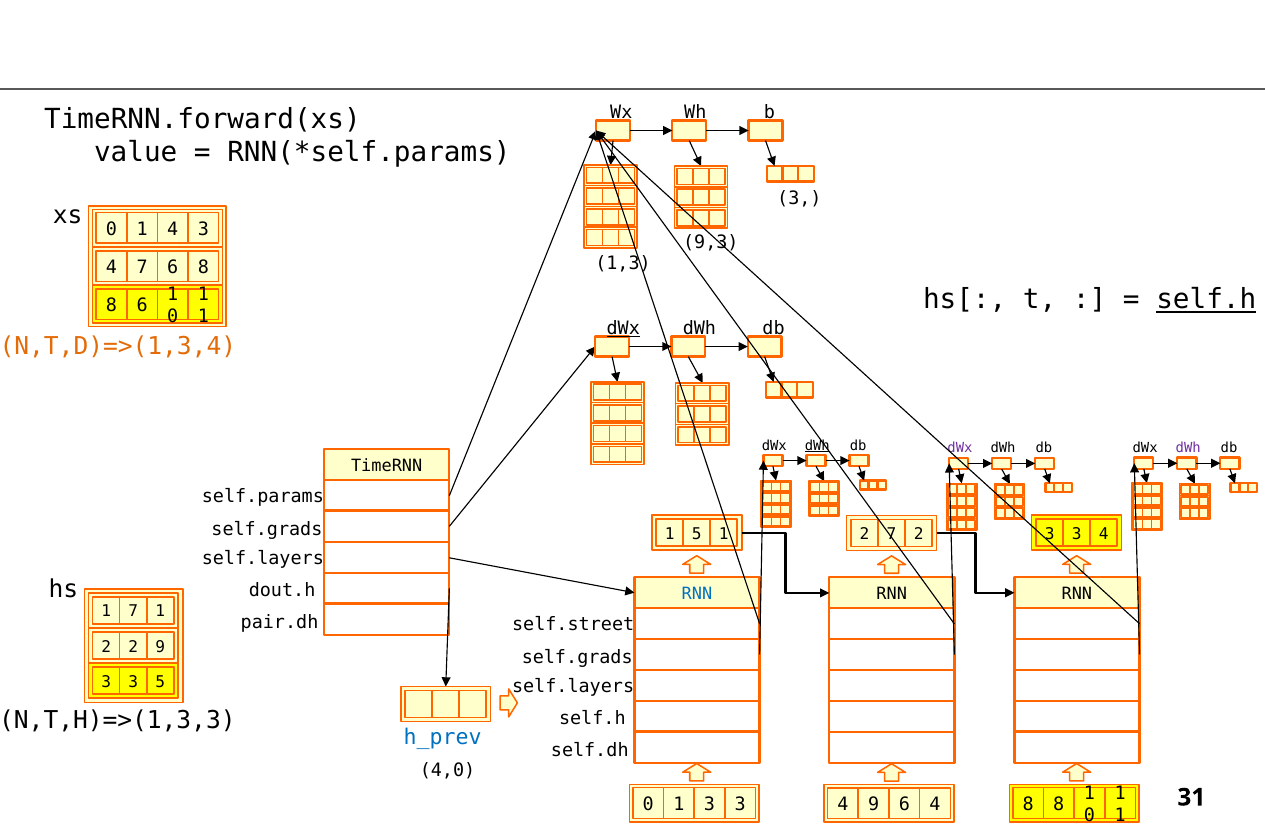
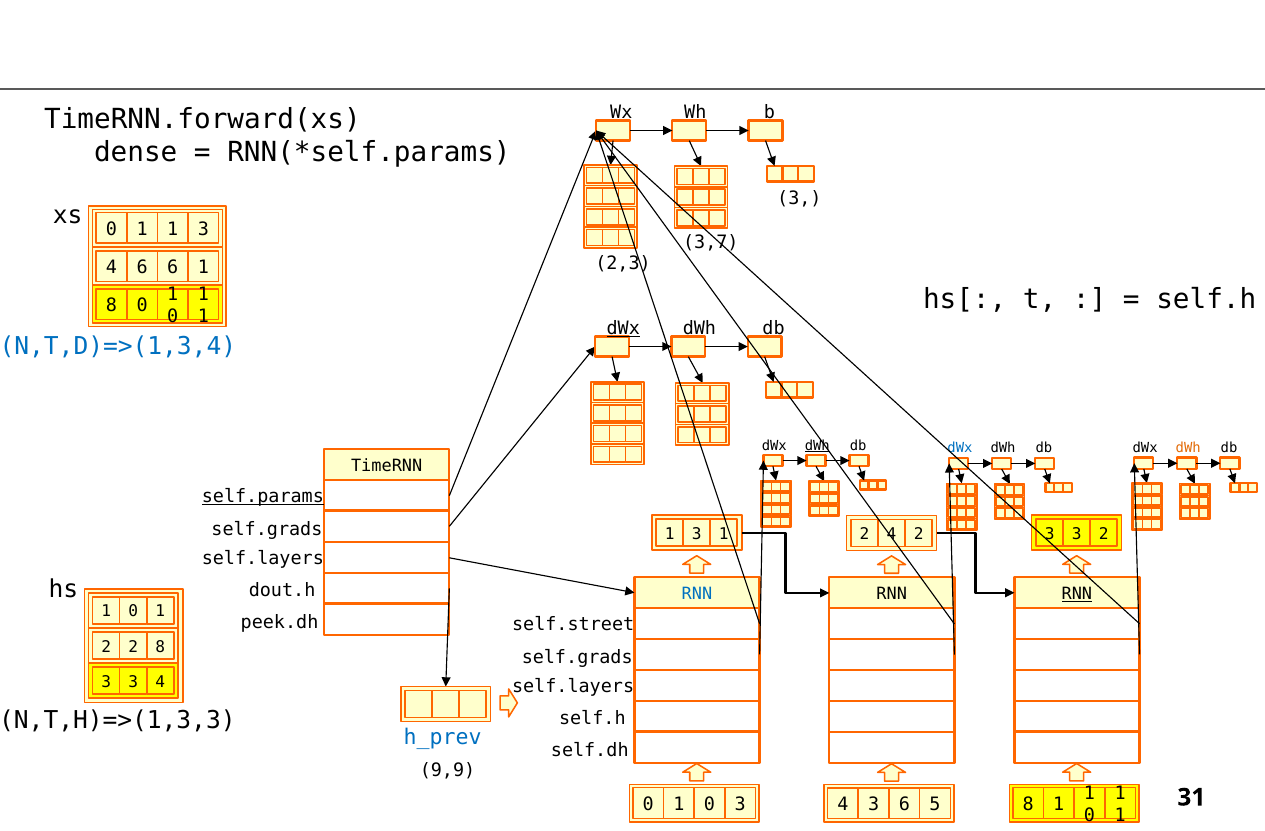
value: value -> dense (136, 152)
4: 4 -> 1 (173, 229)
9,3: 9,3 -> 3,7 (711, 243)
1,3: 1,3 -> 2,3 (623, 264)
4 7: 7 -> 6 (142, 267)
6 8: 8 -> 1 (203, 267)
self.h underline: present -> none (1206, 300)
8 6: 6 -> 0 (142, 305)
N,T,D)=>(1,3,4 colour: orange -> blue (118, 346)
dWh colour: purple -> orange (1188, 448)
dWx colour: purple -> blue (960, 448)
self.params underline: none -> present (263, 497)
5: 5 -> 3 (697, 534)
3 3 4: 4 -> 2 (1104, 534)
2 7: 7 -> 4 (892, 534)
RNN underline: none -> present (1077, 594)
7: 7 -> 0 (133, 612)
pair.dh: pair.dh -> peek.dh (280, 622)
2 9: 9 -> 8 (160, 647)
3 3 5: 5 -> 4 (160, 682)
4,0: 4,0 -> 9,9 (448, 770)
3: 3 -> 0 (709, 804)
8: 8 -> 1 (1059, 804)
4 9: 9 -> 3 (874, 804)
6 4: 4 -> 5 (935, 804)
